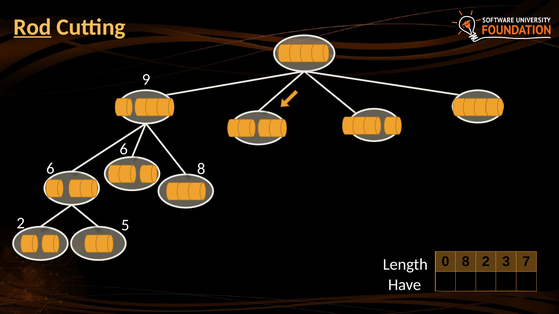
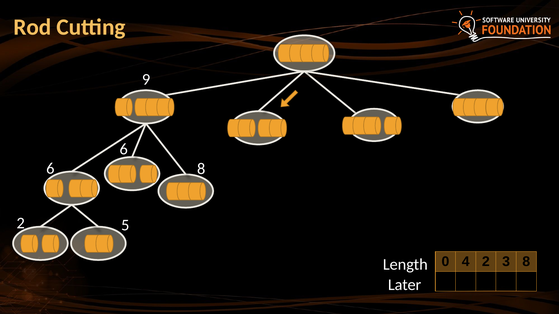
Rod underline: present -> none (33, 27)
0 8: 8 -> 4 (466, 262)
3 7: 7 -> 8 (526, 262)
Have: Have -> Later (405, 285)
